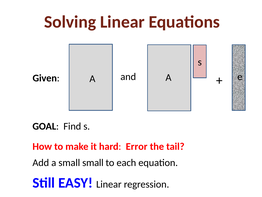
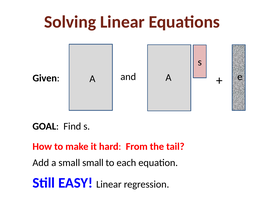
Error: Error -> From (137, 146)
